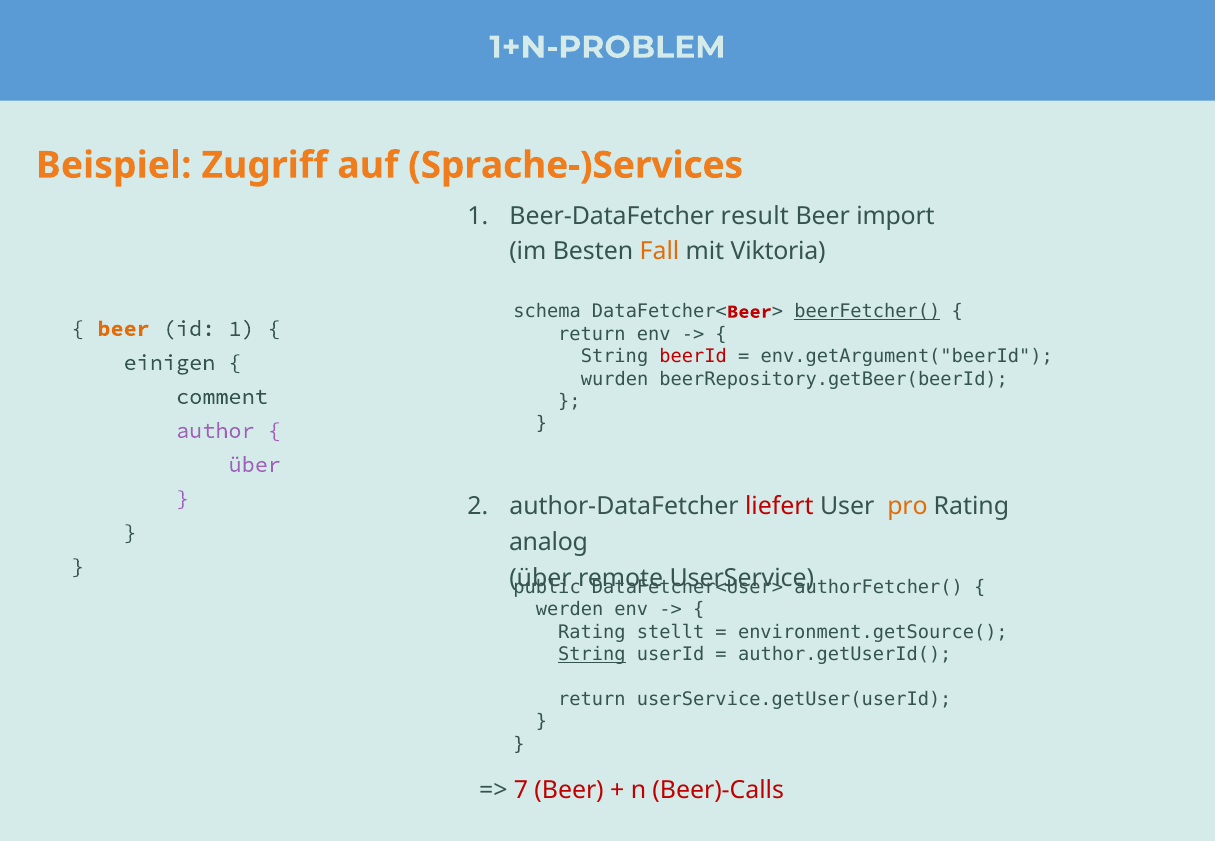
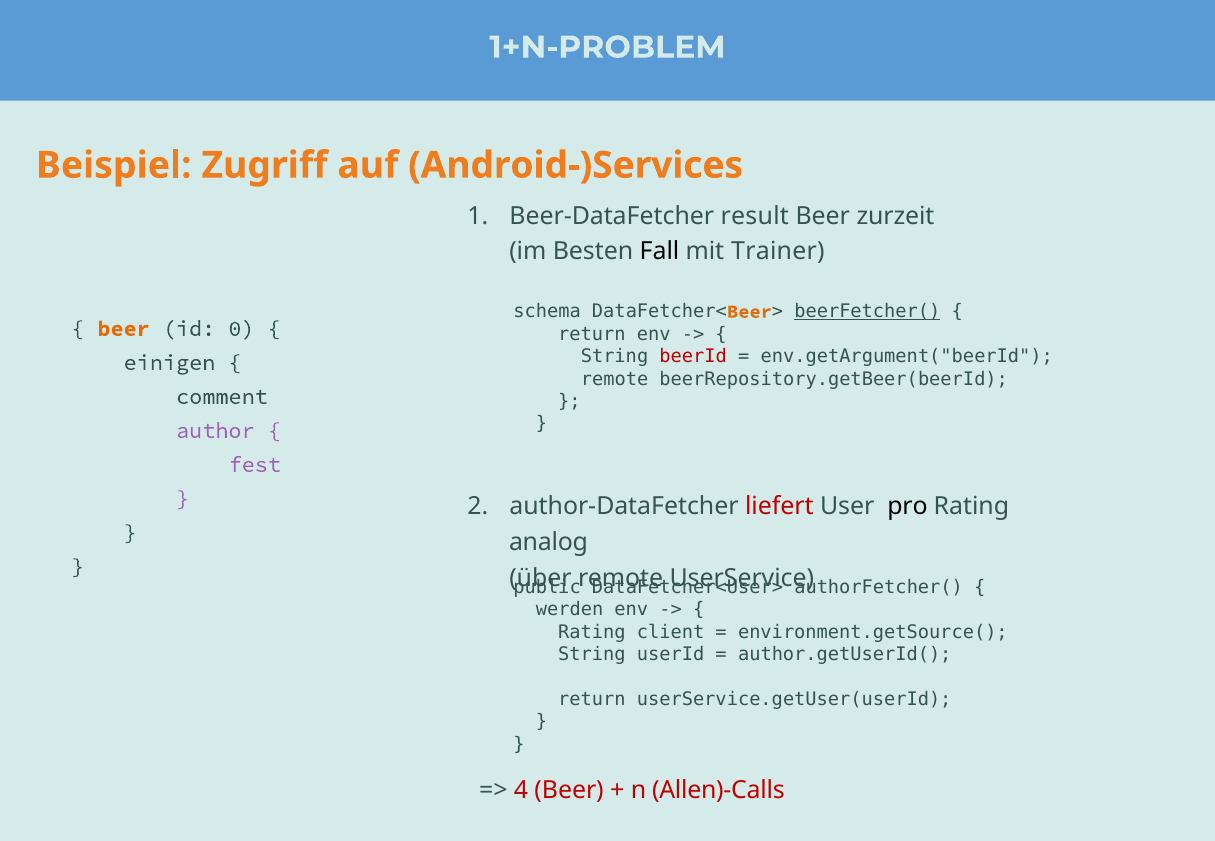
Sprache-)Services: Sprache-)Services -> Android-)Services (576, 165)
import: import -> zurzeit (895, 216)
Fall colour: orange -> black (660, 252)
Viktoria: Viktoria -> Trainer (778, 252)
Beer colour: red -> orange (749, 312)
id 1: 1 -> 0 (241, 329)
wurden: wurden -> remote (615, 379)
über: über -> fest (255, 465)
pro colour: orange -> black (907, 507)
stellt: stellt -> client (671, 632)
String underline: present -> none (592, 655)
7: 7 -> 4 (521, 790)
Beer)-Calls: Beer)-Calls -> Allen)-Calls (718, 790)
